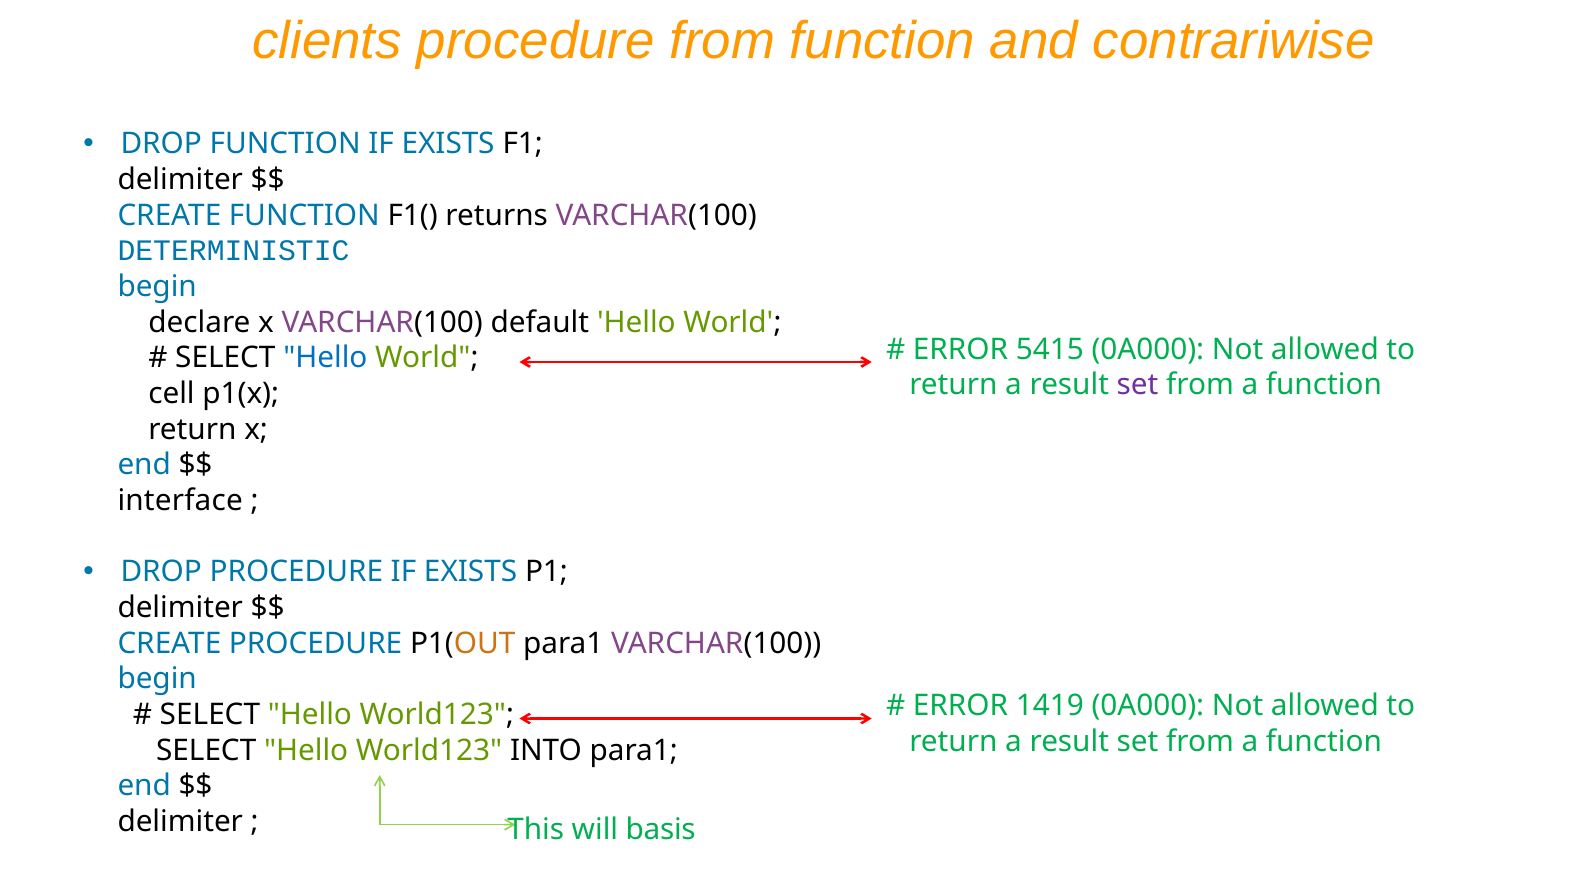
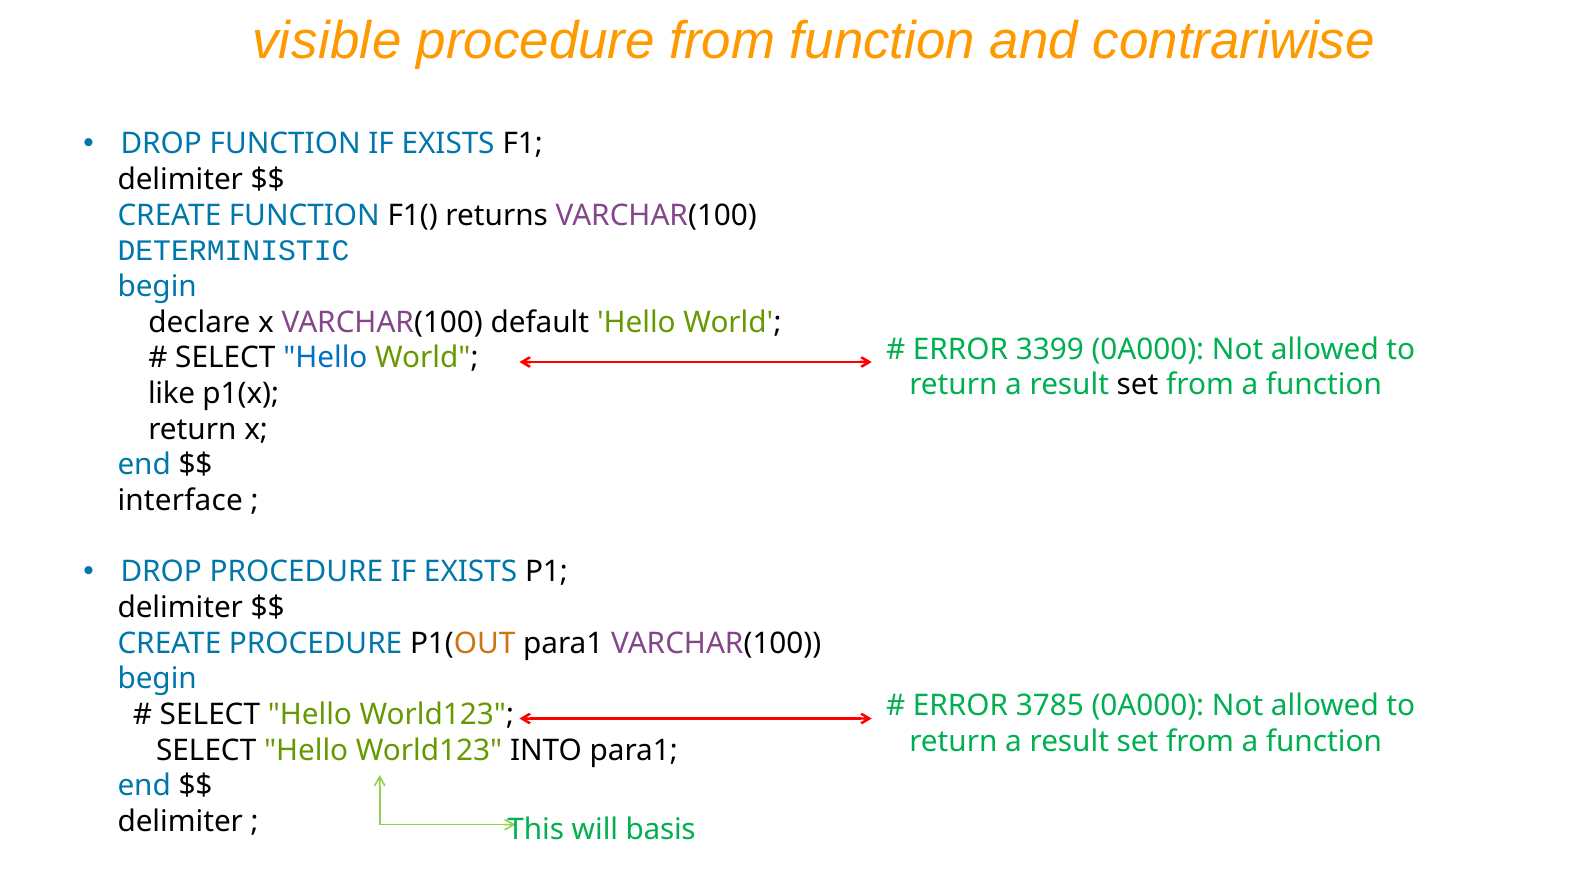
clients: clients -> visible (327, 41)
5415: 5415 -> 3399 (1050, 349)
set colour: purple -> black (1138, 385)
cell: cell -> like (172, 394)
1419: 1419 -> 3785 (1050, 706)
